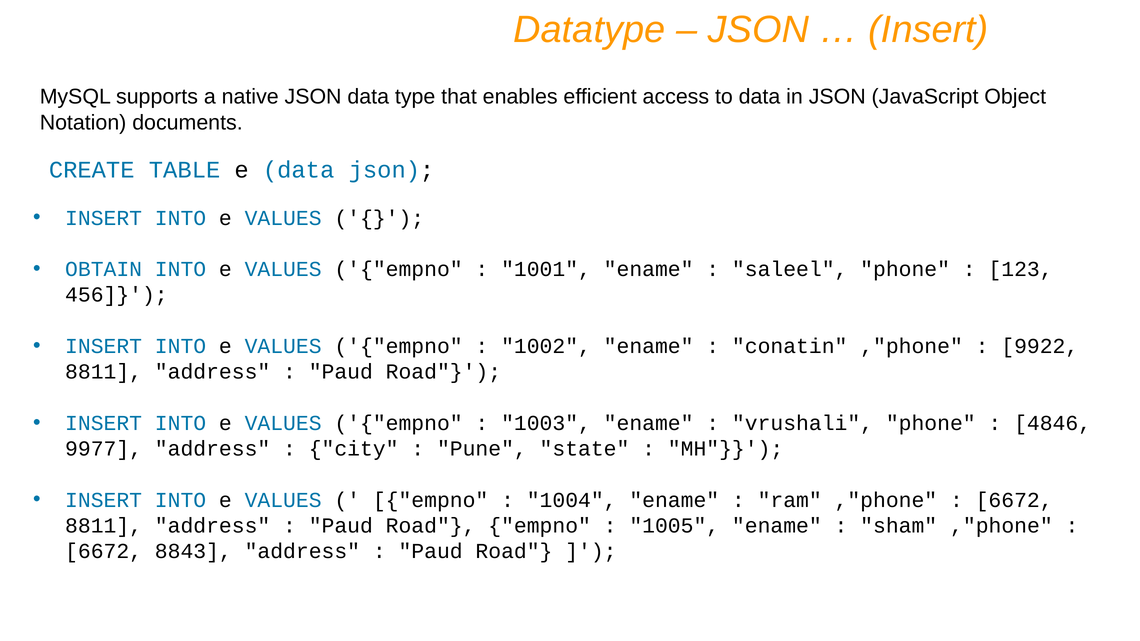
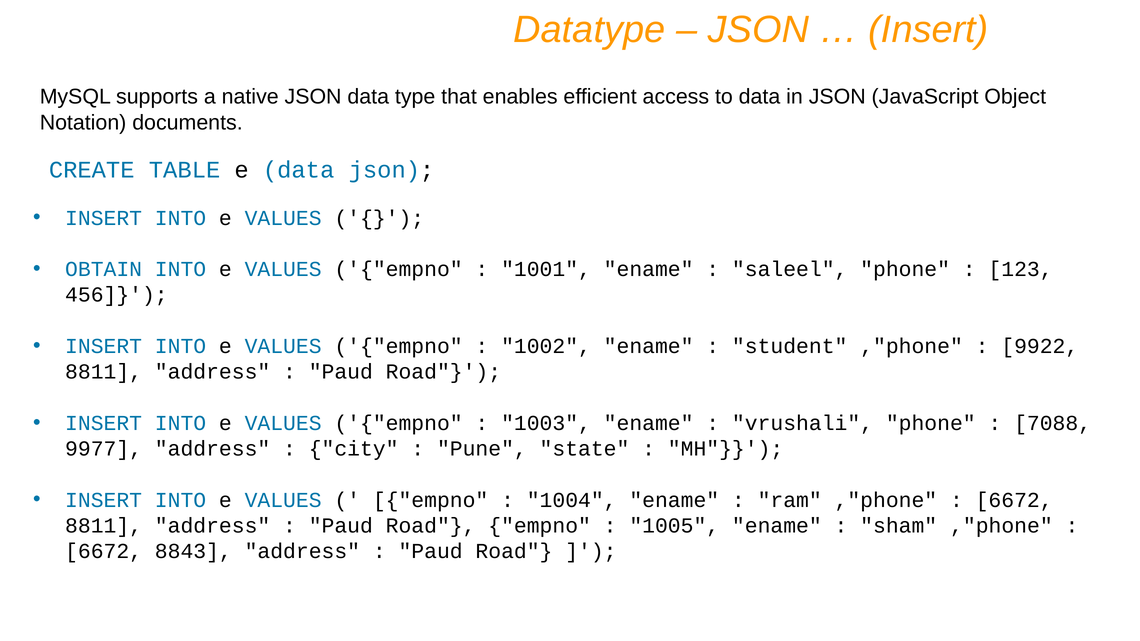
conatin: conatin -> student (790, 346)
4846: 4846 -> 7088 (1053, 423)
